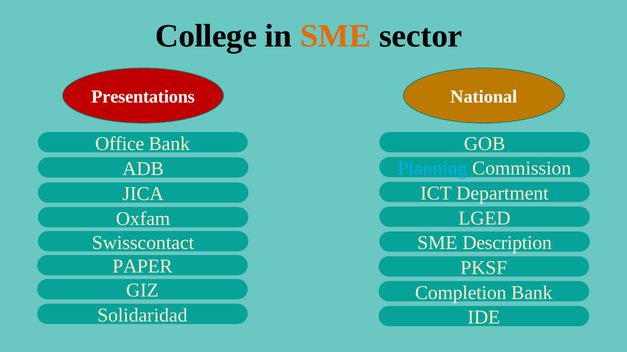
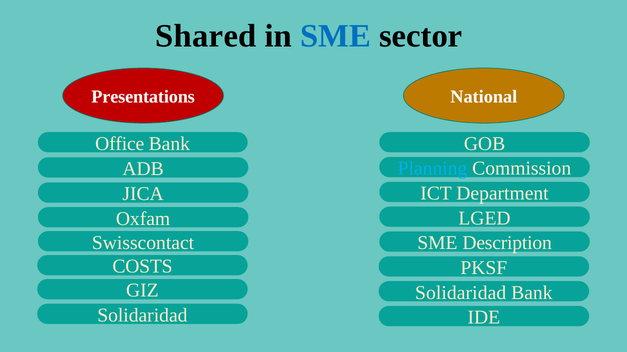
College: College -> Shared (206, 36)
SME colour: orange -> blue (336, 36)
PAPER: PAPER -> COSTS (143, 267)
Completion: Completion -> Solidaridad (461, 293)
